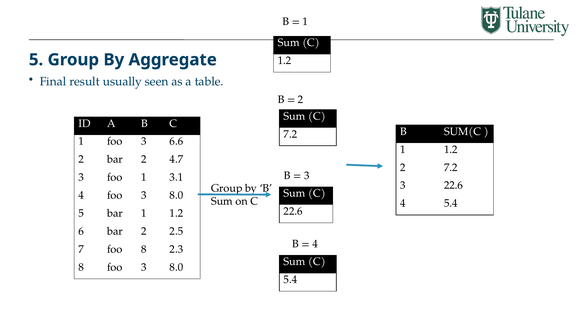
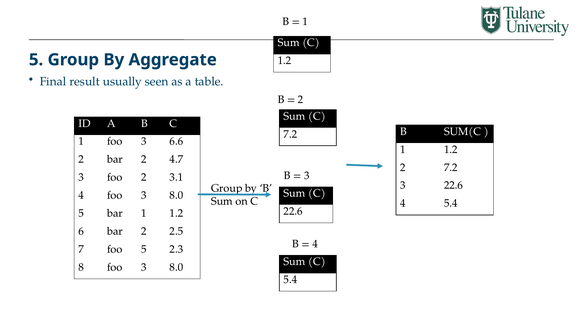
foo 1: 1 -> 2 (144, 177)
foo 8: 8 -> 5 (144, 249)
